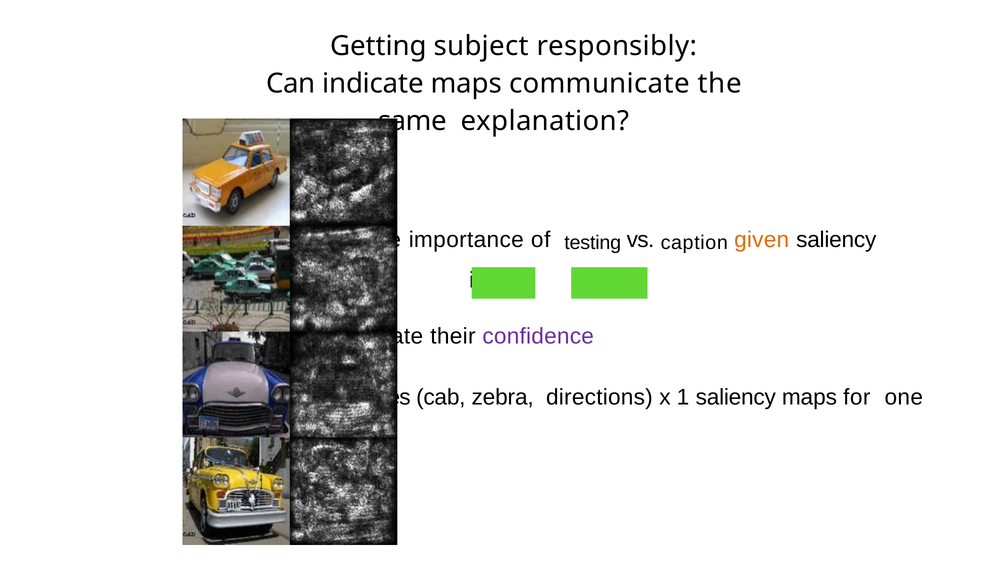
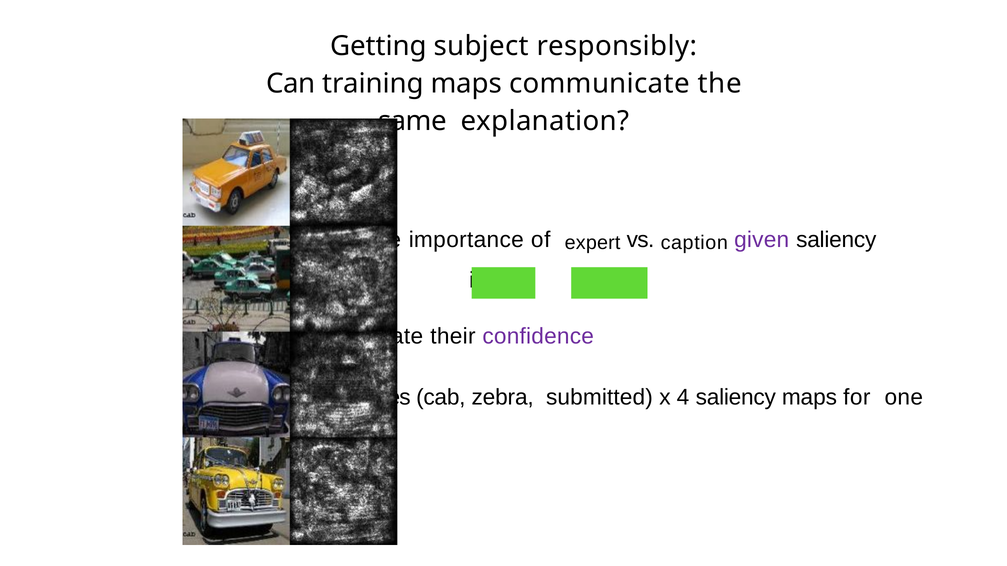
Can indicate: indicate -> training (373, 84)
testing: testing -> expert (593, 243)
given colour: orange -> purple (762, 240)
directions: directions -> submitted (599, 398)
1: 1 -> 4 (683, 398)
